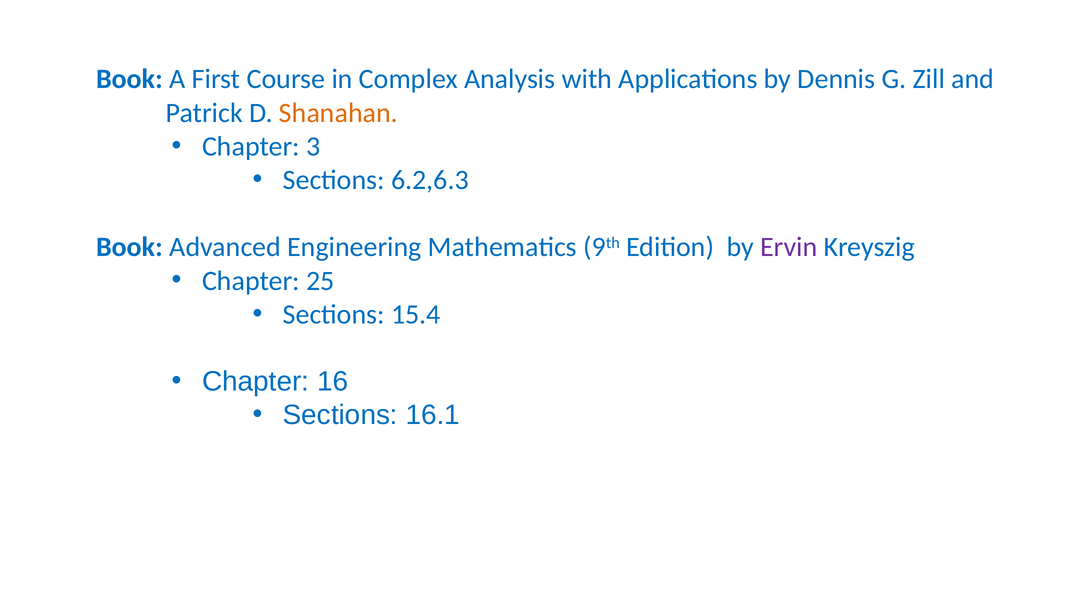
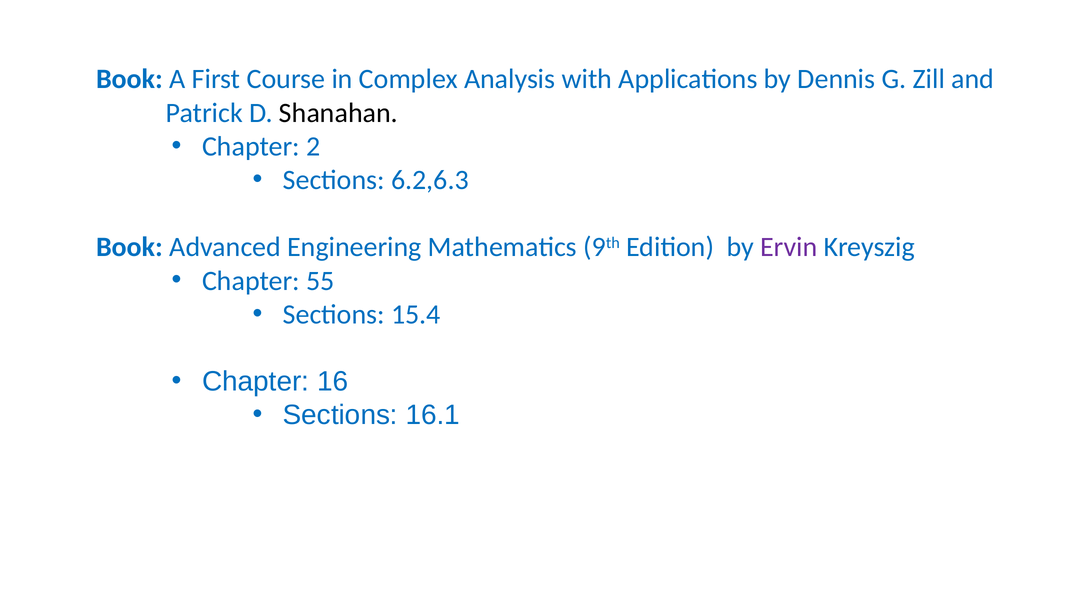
Shanahan colour: orange -> black (338, 113)
3: 3 -> 2 (313, 146)
25: 25 -> 55 (320, 281)
